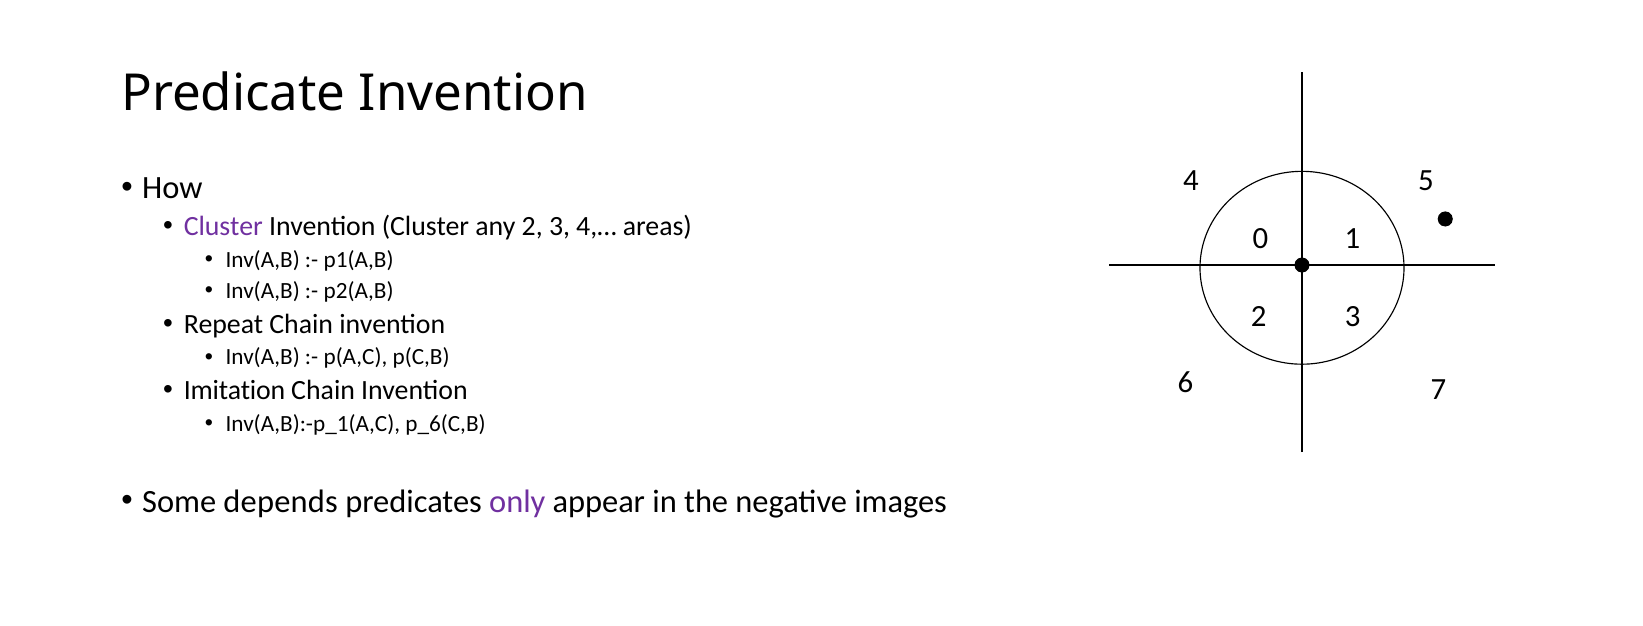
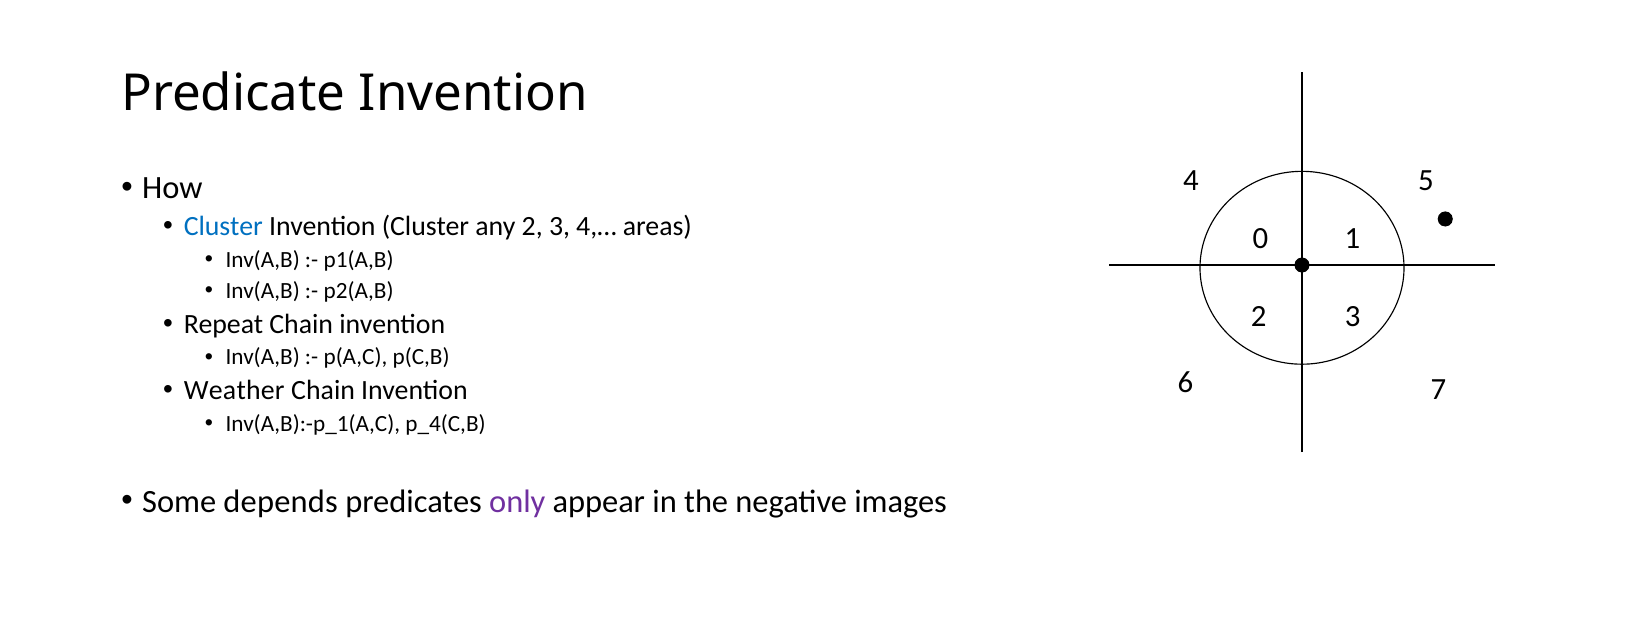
Cluster colour: purple -> blue (223, 227)
Imitation: Imitation -> Weather (234, 391)
p_6(C,B: p_6(C,B -> p_4(C,B (446, 424)
